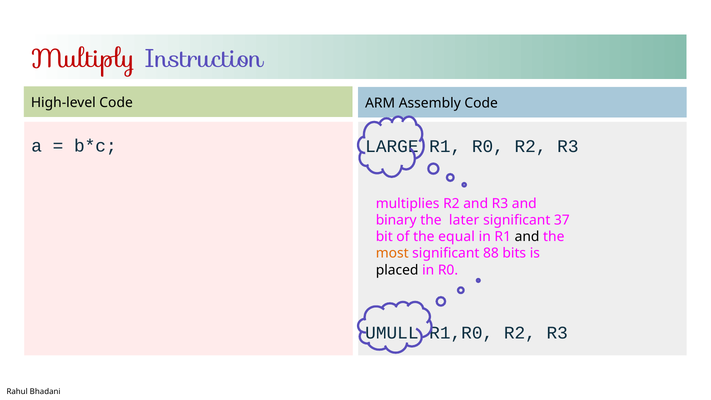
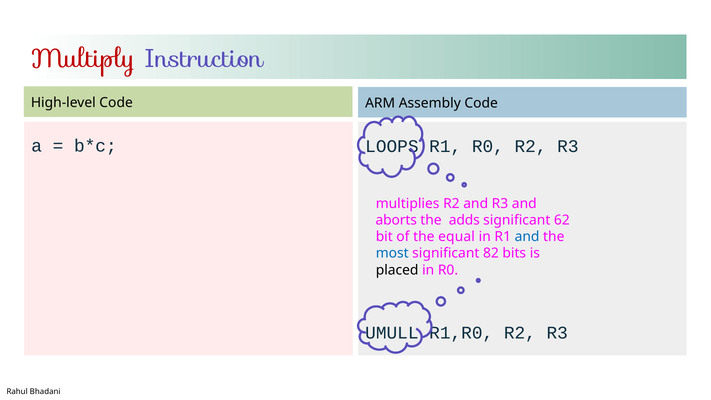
LARGE: LARGE -> LOOPS (392, 146)
binary: binary -> aborts (396, 220)
later: later -> adds (464, 220)
37: 37 -> 62 (562, 220)
and colour: black -> blue (527, 237)
most colour: orange -> blue (392, 253)
88: 88 -> 82 (491, 253)
